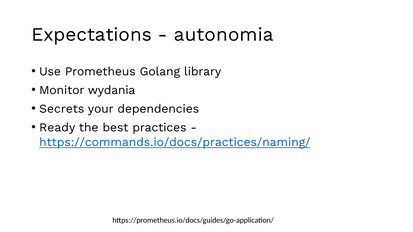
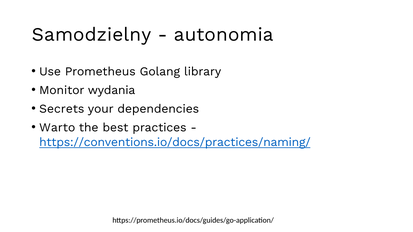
Expectations: Expectations -> Samodzielny (92, 35)
Ready: Ready -> Warto (57, 128)
https://commands.io/docs/practices/naming/: https://commands.io/docs/practices/naming/ -> https://conventions.io/docs/practices/naming/ (175, 142)
